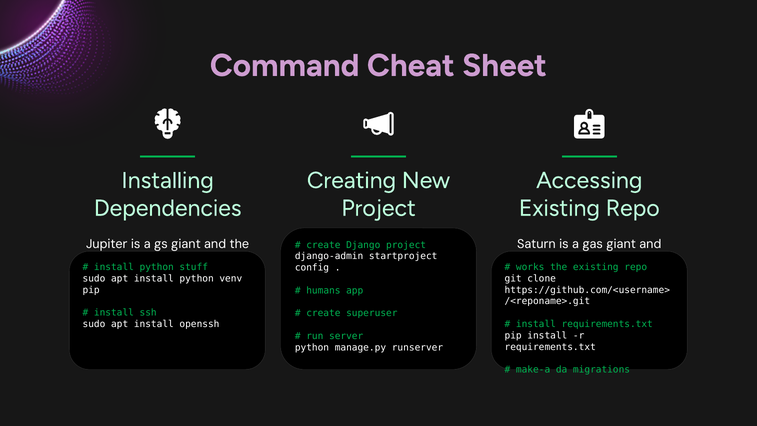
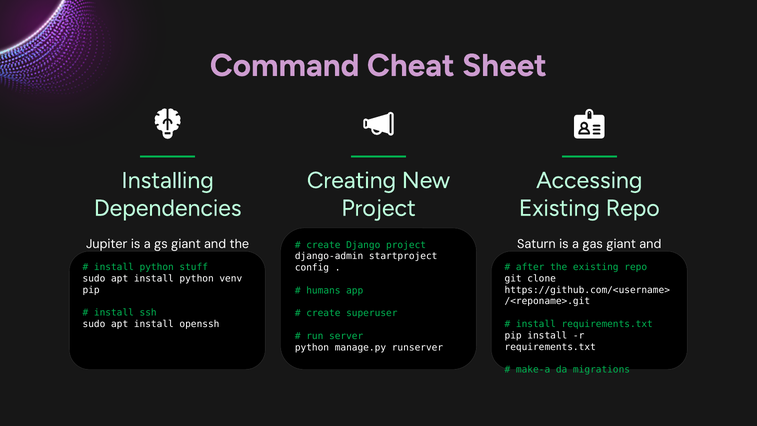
works: works -> after (530, 267)
